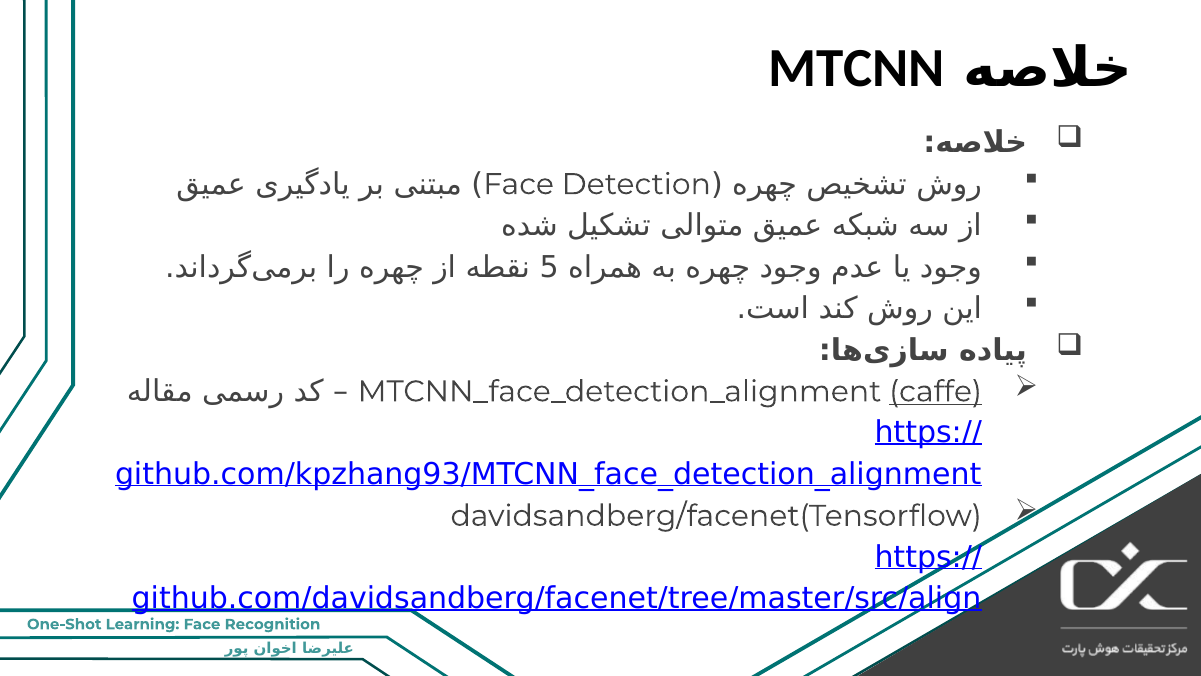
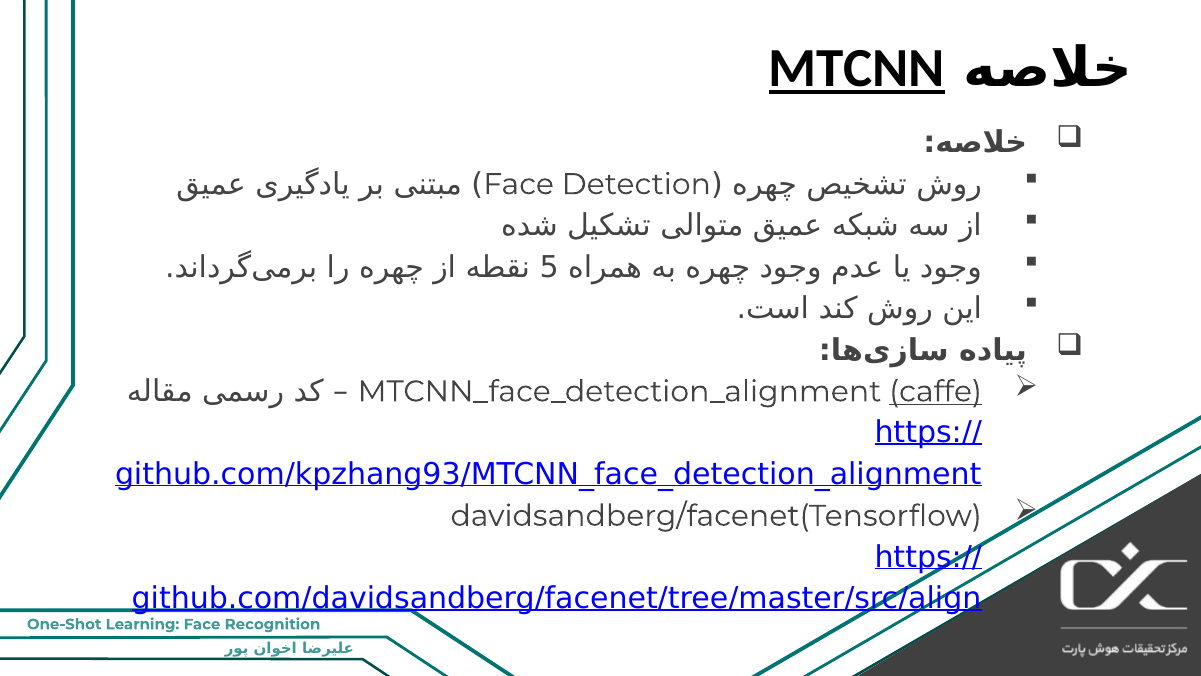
MTCNN underline: none -> present (857, 68)
